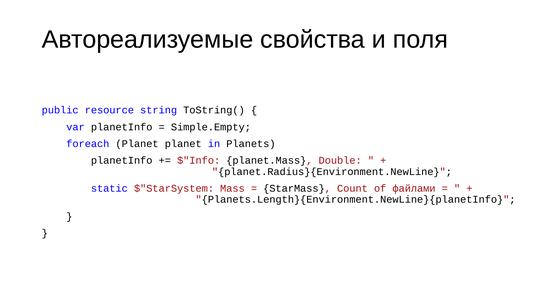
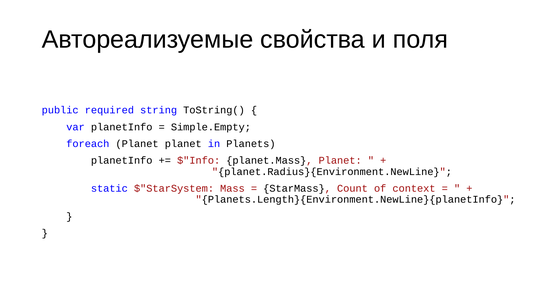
resource: resource -> required (109, 110)
planet.Mass Double: Double -> Planet (340, 160)
файлами: файлами -> context (414, 188)
